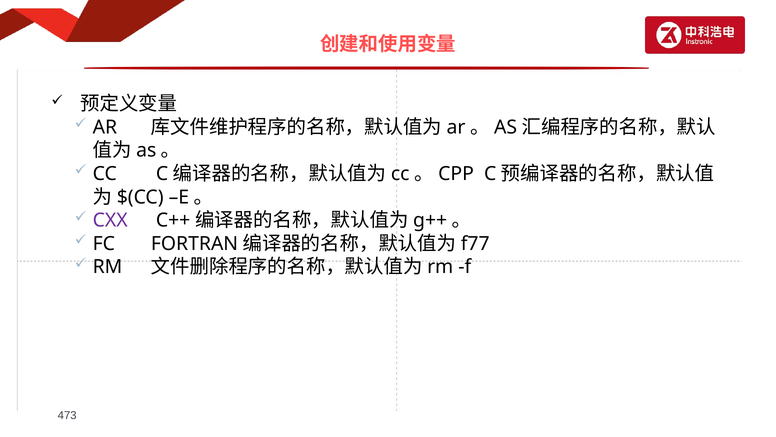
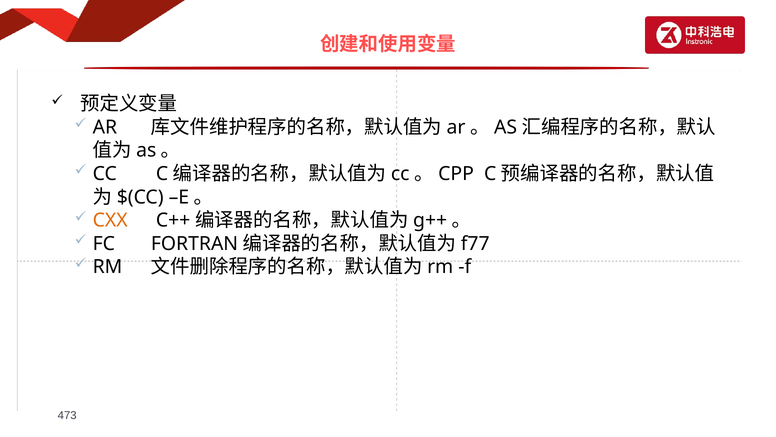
CXX colour: purple -> orange (110, 220)
